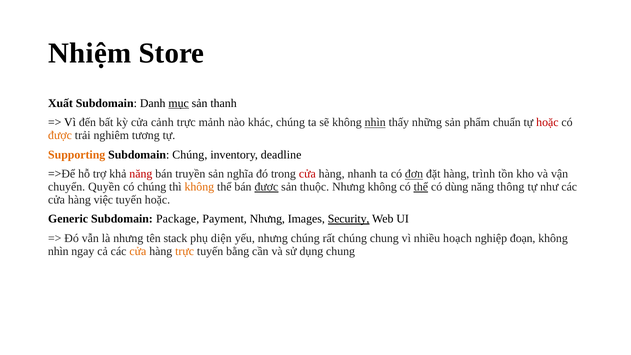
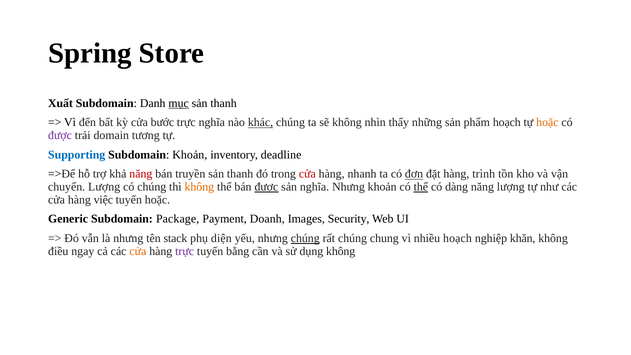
Nhiệm: Nhiệm -> Spring (90, 53)
cảnh: cảnh -> bước (162, 123)
trực mảnh: mảnh -> nghĩa (212, 123)
khác underline: none -> present (261, 123)
nhìn underline: present -> none (375, 123)
phẩm chuẩn: chuẩn -> hoạch (507, 123)
hoặc colour: red -> orange (547, 123)
được colour: orange -> purple (60, 135)
nghiêm: nghiêm -> domain (111, 135)
Supporting colour: orange -> blue (77, 155)
Subdomain Chúng: Chúng -> Khoản (190, 155)
nghĩa: nghĩa -> thanh (240, 174)
chuyển Quyền: Quyền -> Lượng (104, 187)
sản thuộc: thuộc -> nghĩa (315, 187)
Nhưng không: không -> khoản (382, 187)
dùng: dùng -> dàng (457, 187)
năng thông: thông -> lượng (511, 187)
Payment Nhưng: Nhưng -> Doanh (267, 219)
Security underline: present -> none (349, 219)
chúng underline: none -> present (305, 238)
đoạn: đoạn -> khăn (523, 238)
nhìn: nhìn -> điều (58, 251)
trực colour: orange -> purple (185, 251)
dụng chung: chung -> không (341, 251)
